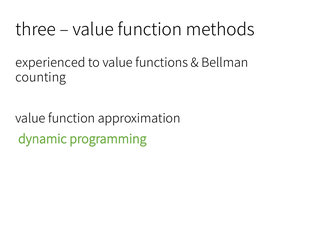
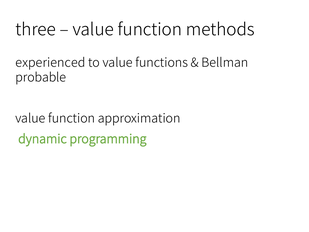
counting: counting -> probable (41, 78)
